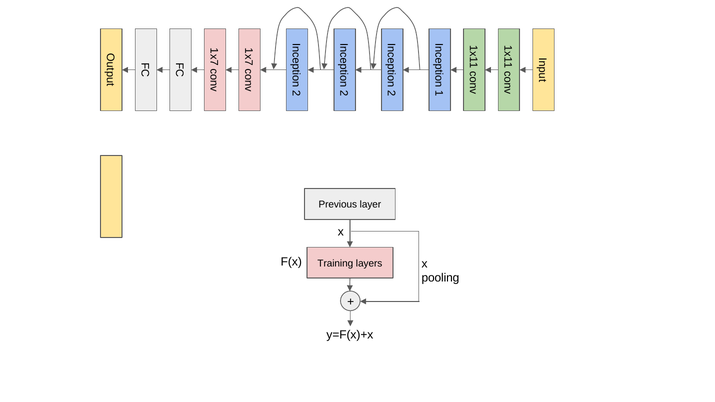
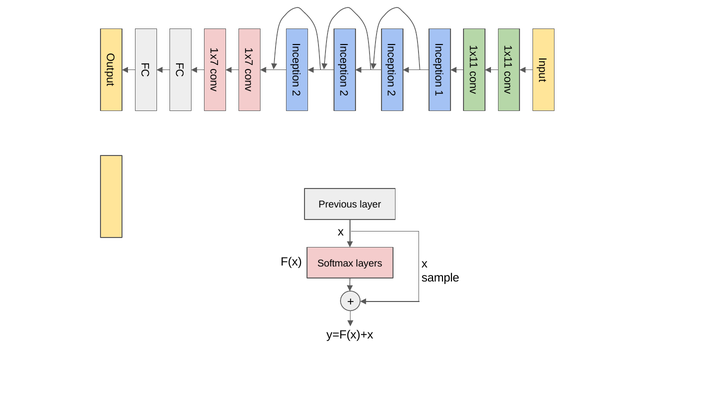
Training: Training -> Softmax (335, 263)
pooling: pooling -> sample (440, 278)
